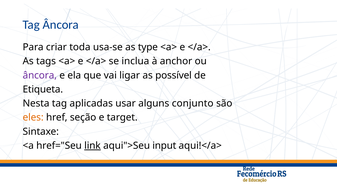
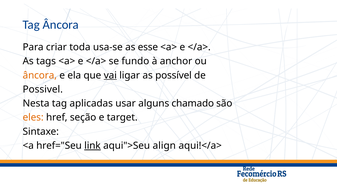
type: type -> esse (148, 47)
inclua: inclua -> fundo (135, 61)
âncora colour: purple -> orange (40, 76)
vai underline: none -> present (110, 76)
Etiqueta: Etiqueta -> Possivel (43, 90)
conjunto: conjunto -> chamado (193, 104)
input: input -> align (164, 146)
